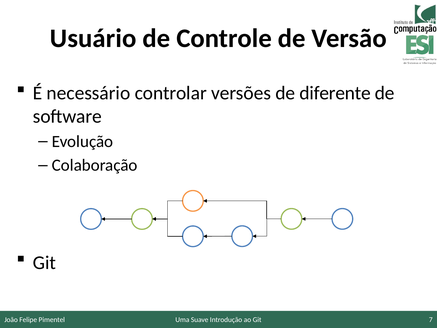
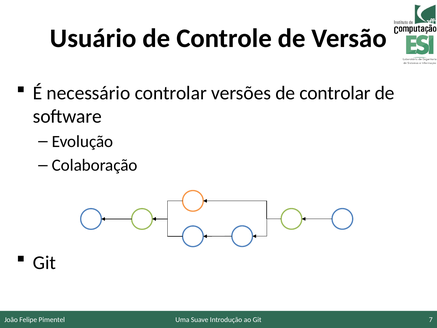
de diferente: diferente -> controlar (335, 93)
